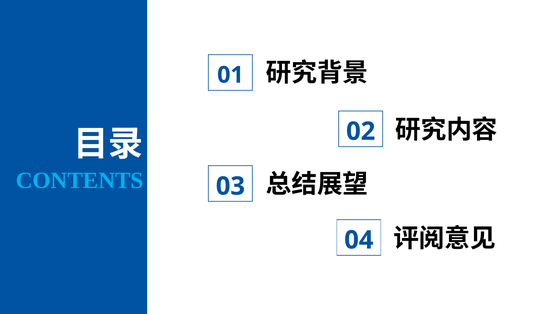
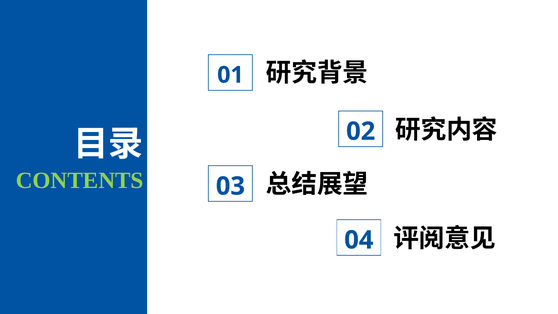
CONTENTS colour: light blue -> light green (80, 180)
